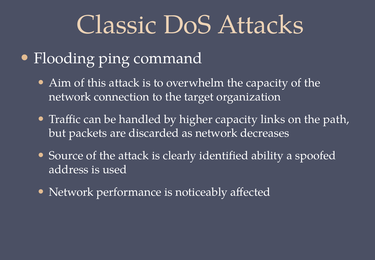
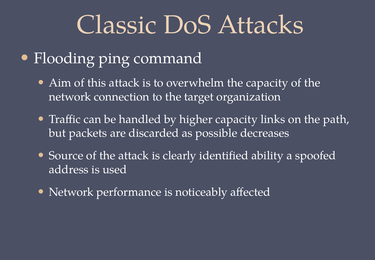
as network: network -> possible (216, 133)
